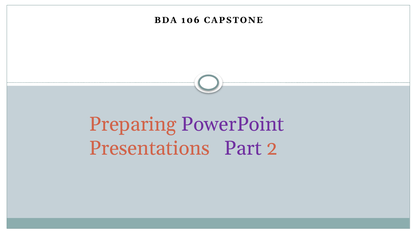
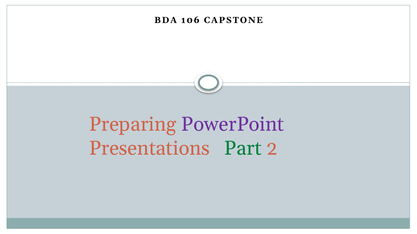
Part colour: purple -> green (243, 149)
